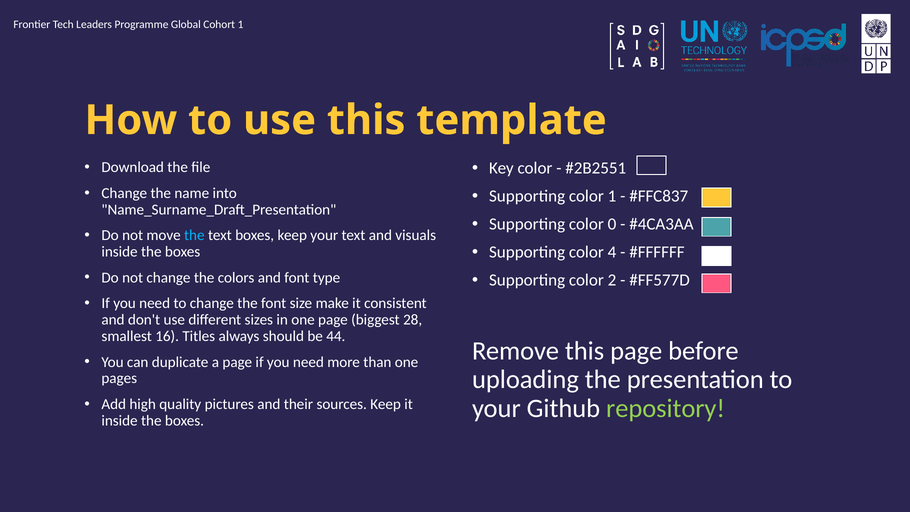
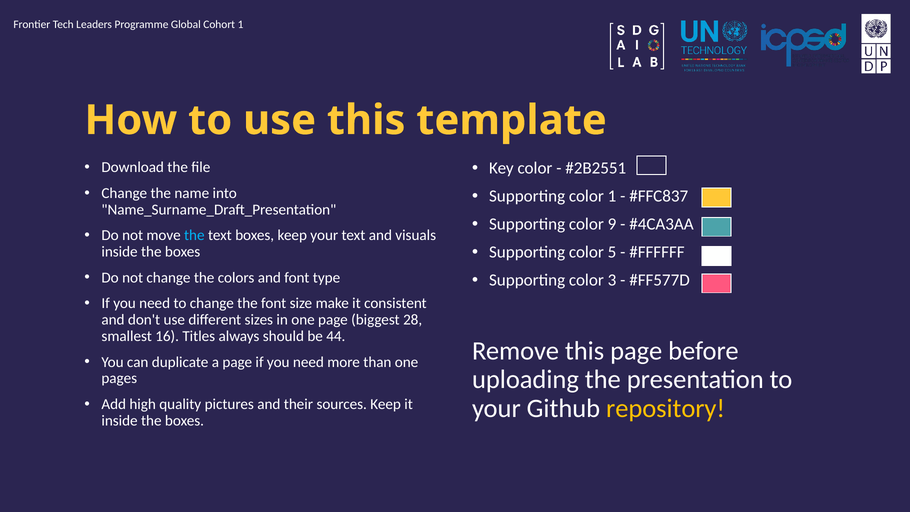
0: 0 -> 9 (612, 224)
4: 4 -> 5 (612, 252)
2: 2 -> 3 (612, 280)
repository colour: light green -> yellow (666, 408)
